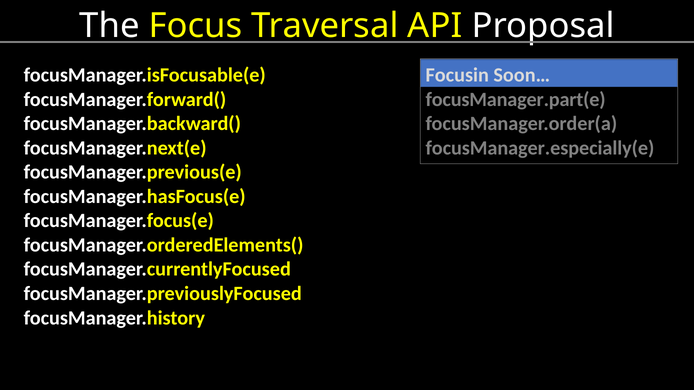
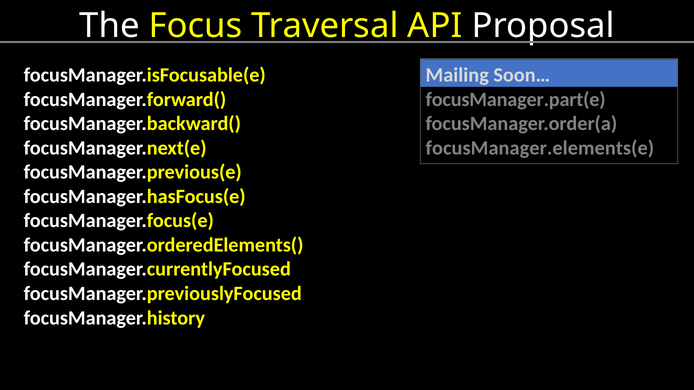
Focusin: Focusin -> Mailing (457, 75)
focusManager.especially(e: focusManager.especially(e -> focusManager.elements(e (540, 148)
